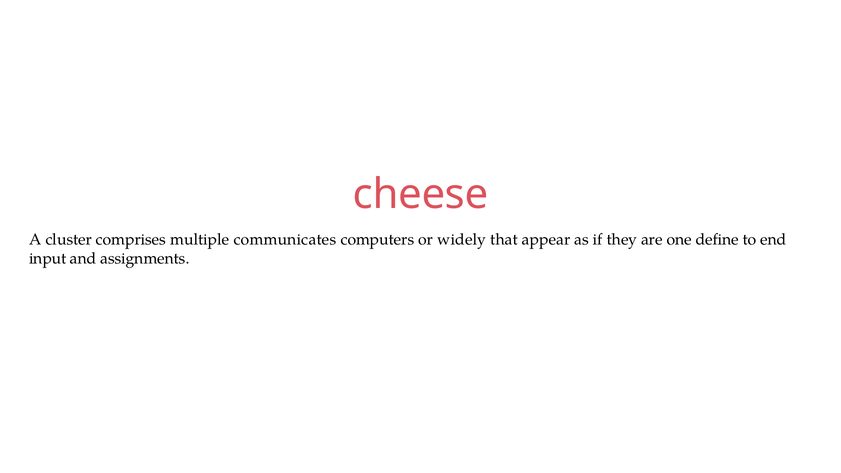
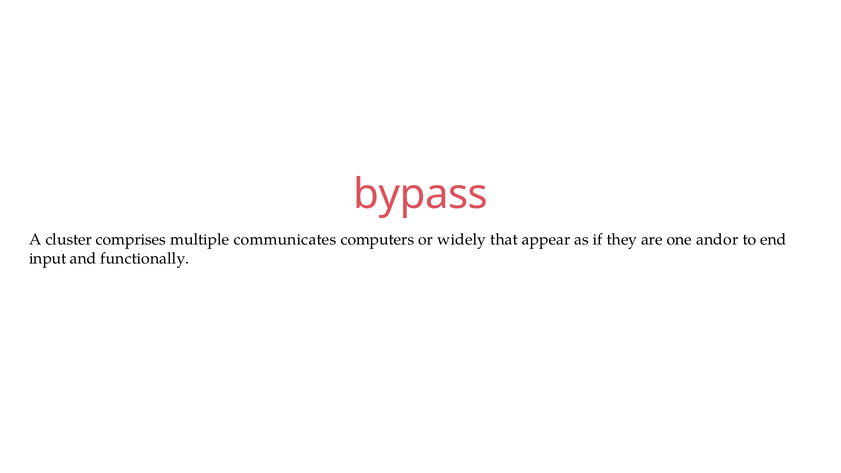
cheese: cheese -> bypass (421, 194)
define: define -> andor (717, 240)
assignments: assignments -> functionally (145, 259)
